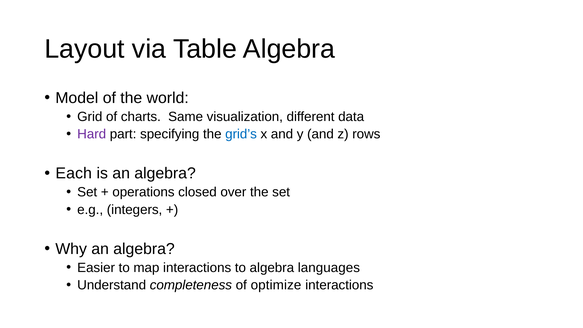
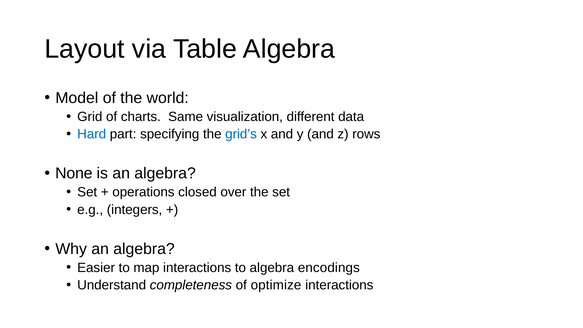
Hard colour: purple -> blue (92, 134)
Each: Each -> None (74, 173)
languages: languages -> encodings (329, 268)
